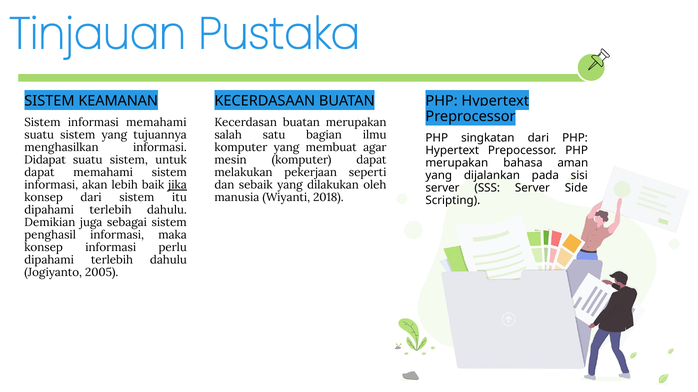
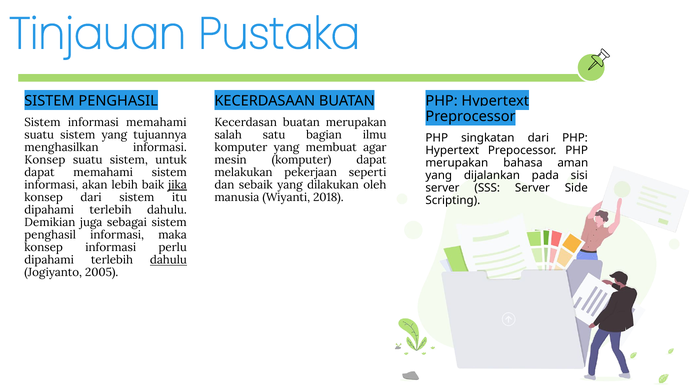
KEAMANAN: KEAMANAN -> PENGHASIL (118, 101)
Didapat: Didapat -> Konsep (45, 160)
dahulu underline: none -> present (168, 261)
